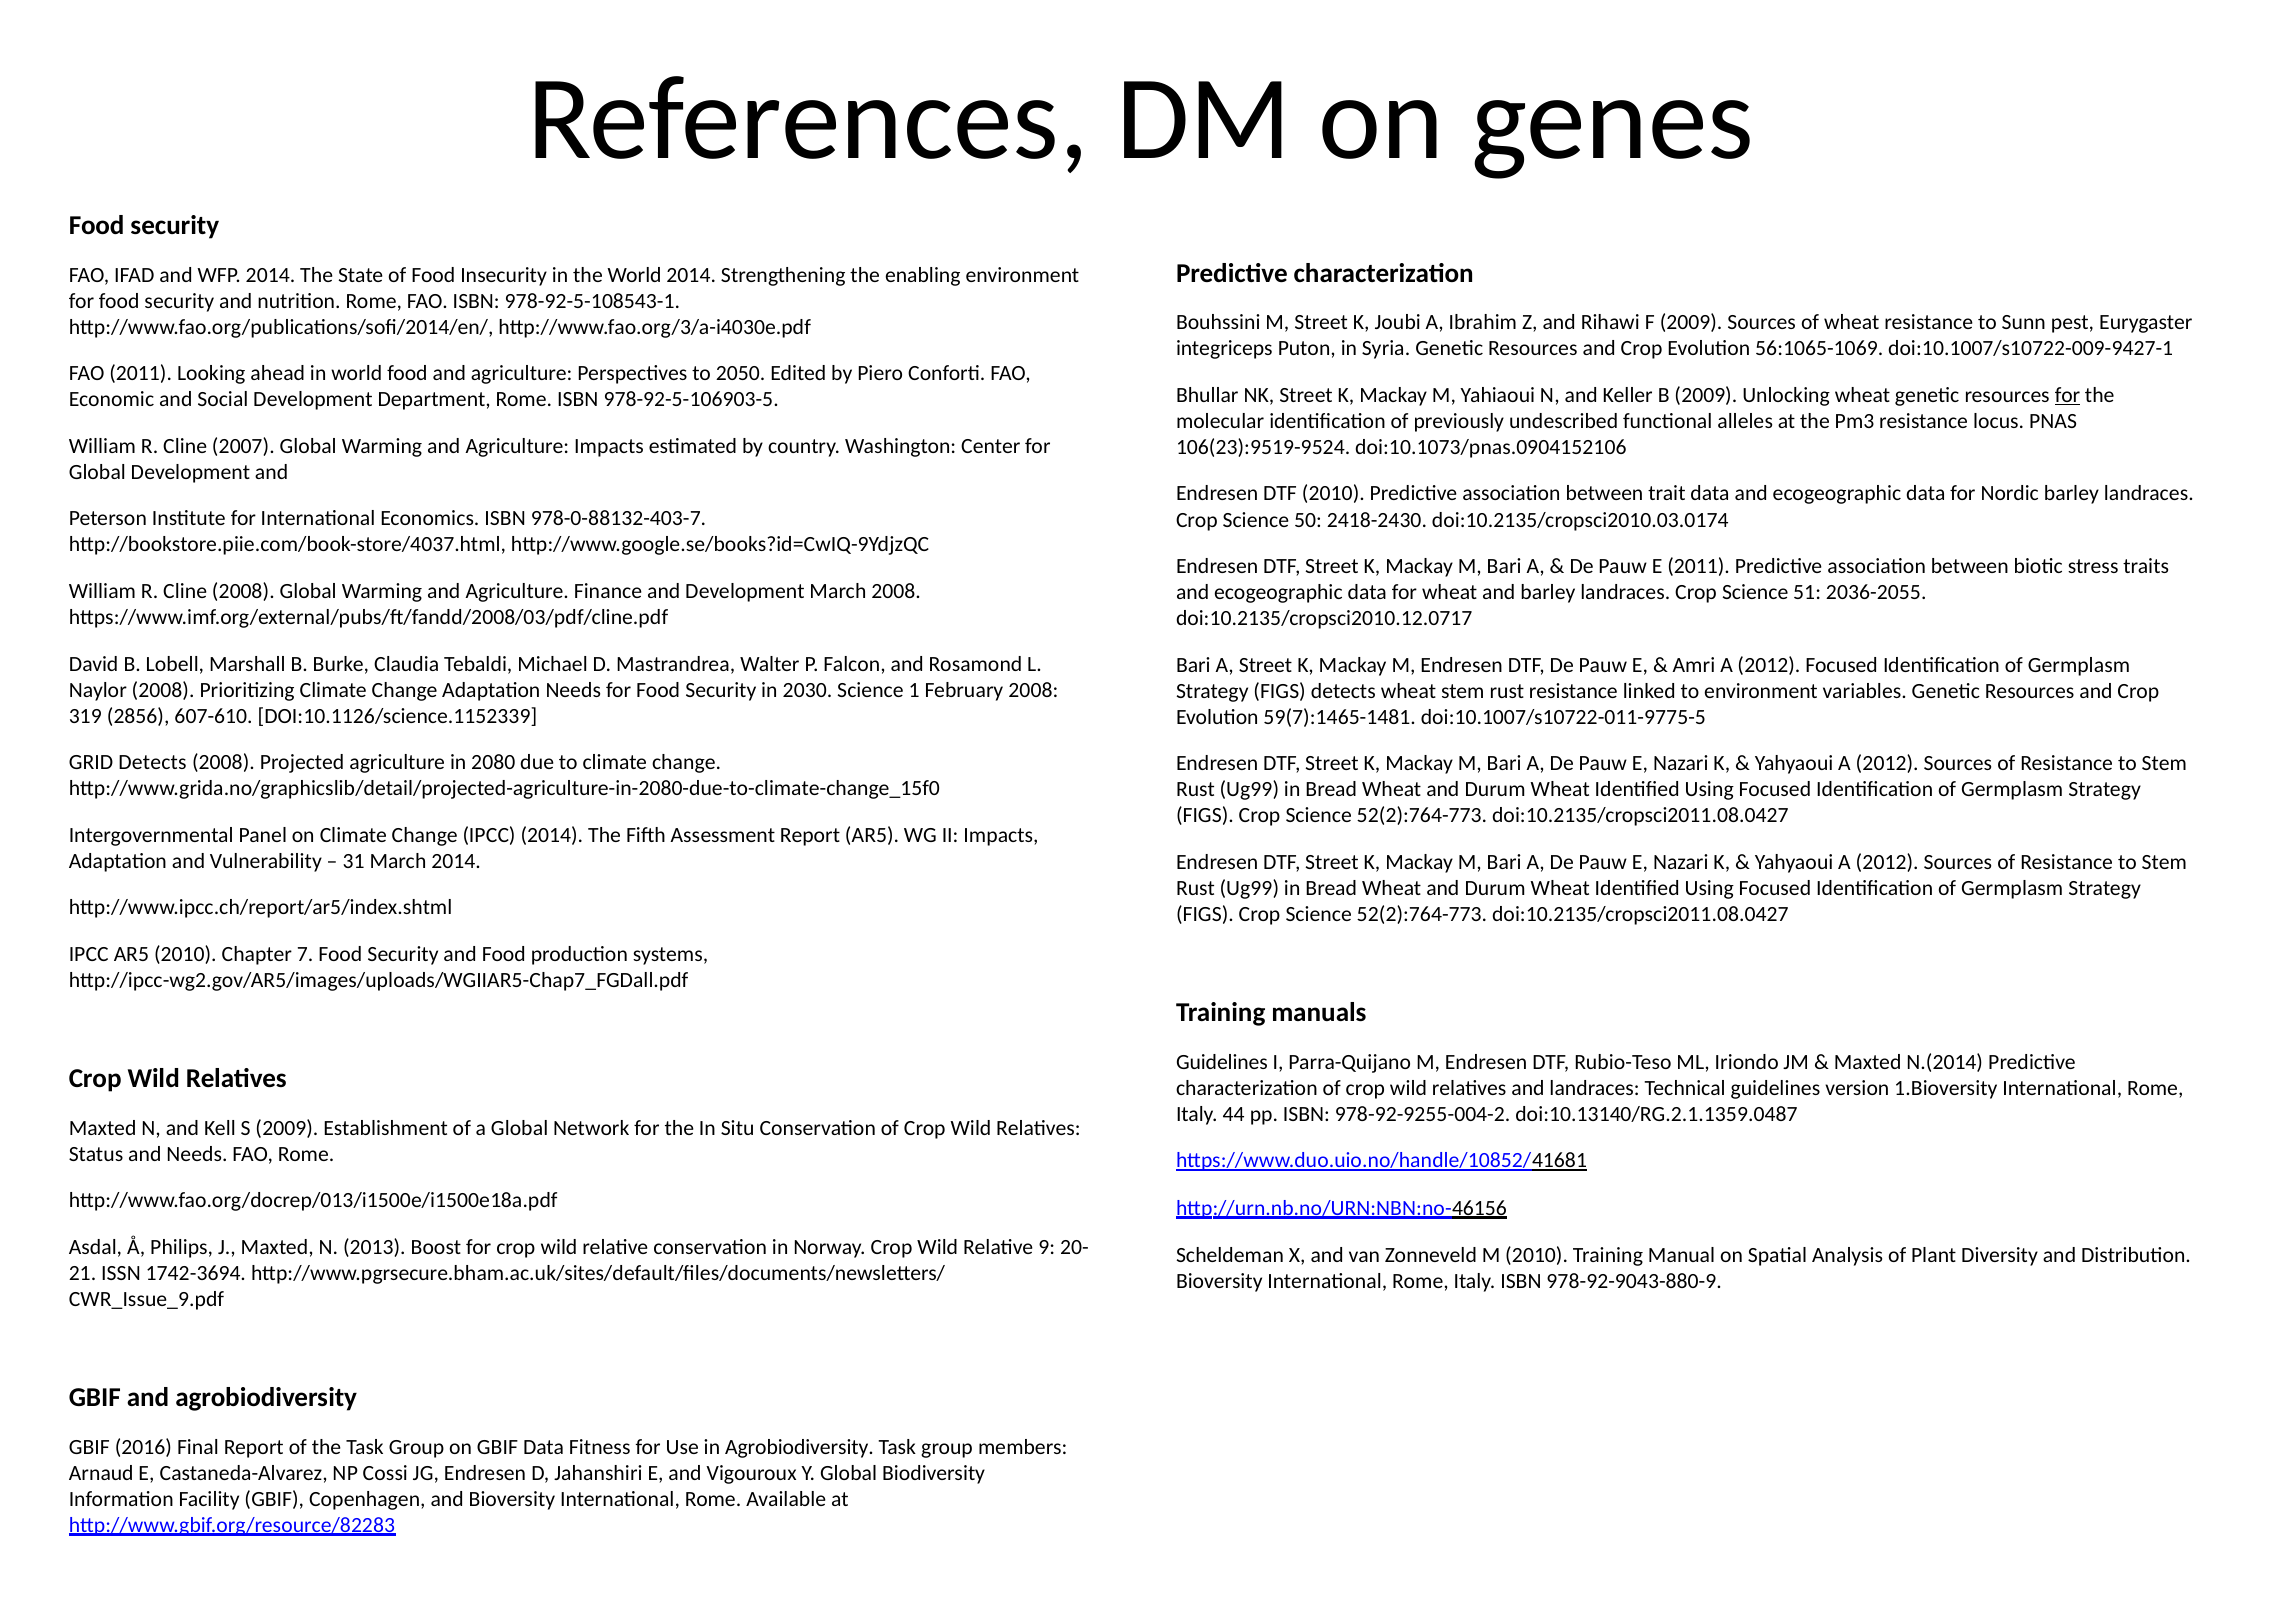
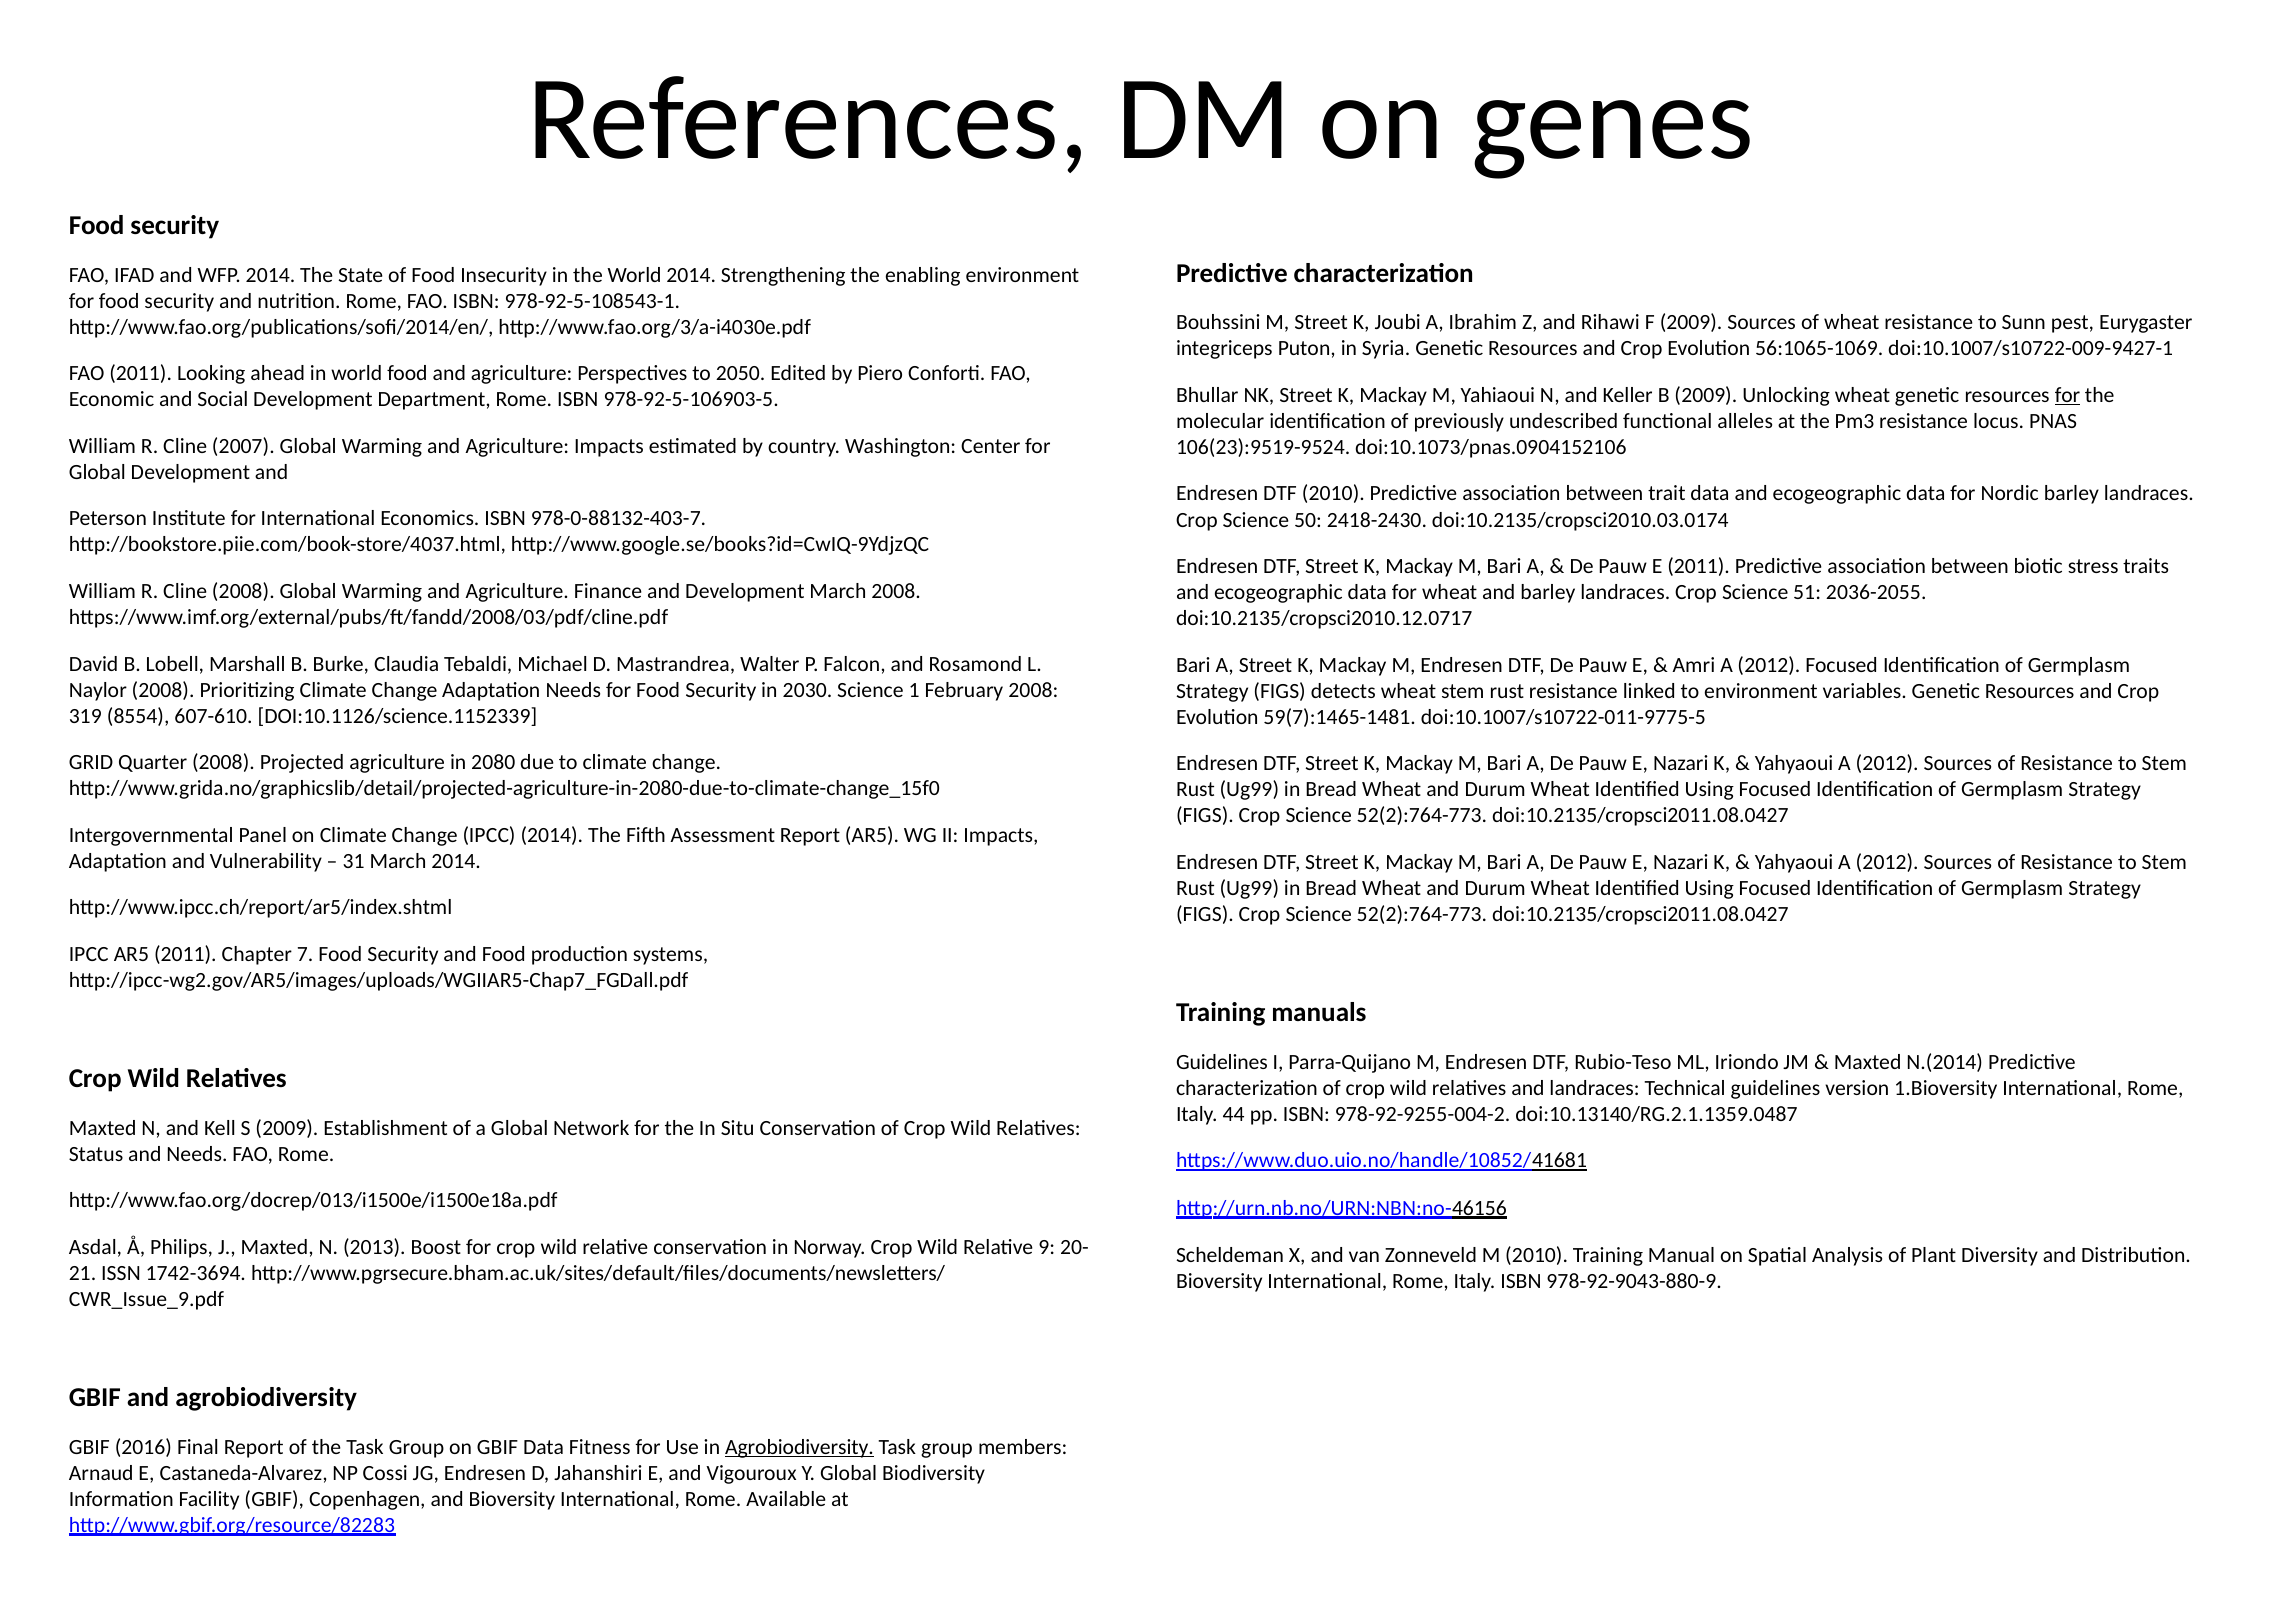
2856: 2856 -> 8554 (138, 716)
GRID Detects: Detects -> Quarter (153, 762)
AR5 2010: 2010 -> 2011 (185, 954)
Agrobiodiversity underline: none -> present (799, 1446)
